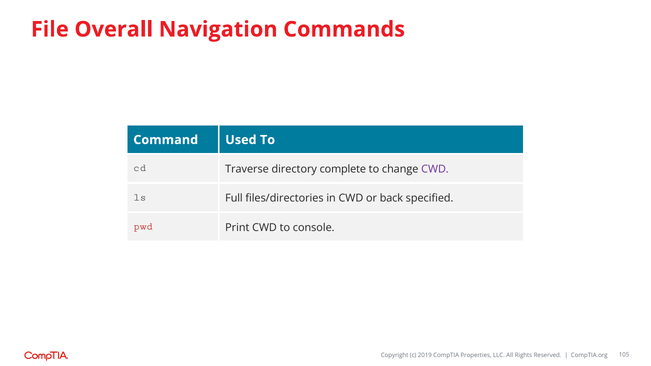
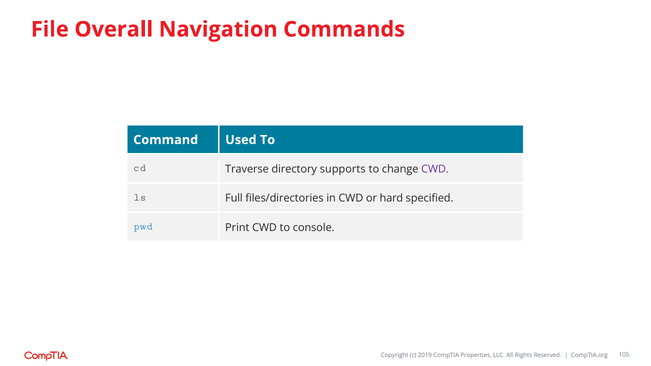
complete: complete -> supports (343, 169)
back: back -> hard (391, 198)
pwd colour: red -> blue (143, 226)
